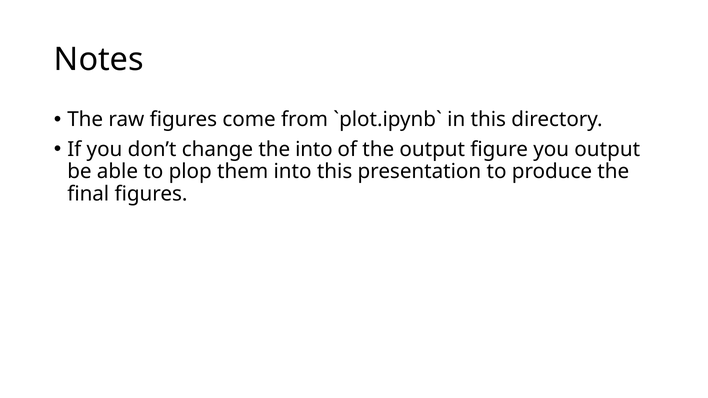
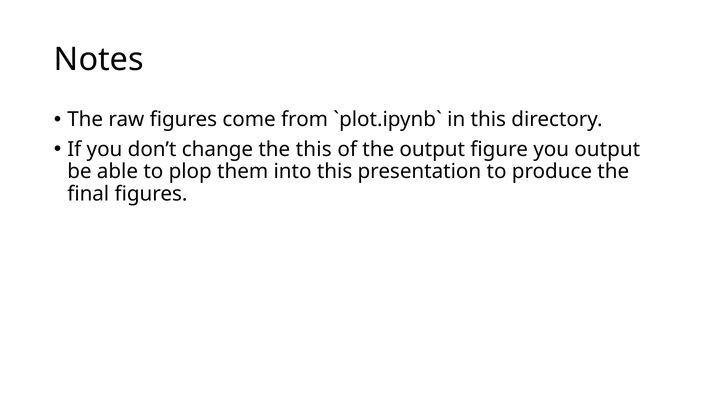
the into: into -> this (314, 149)
